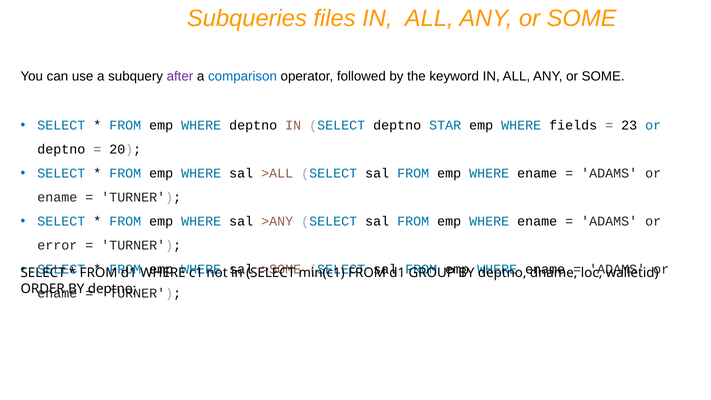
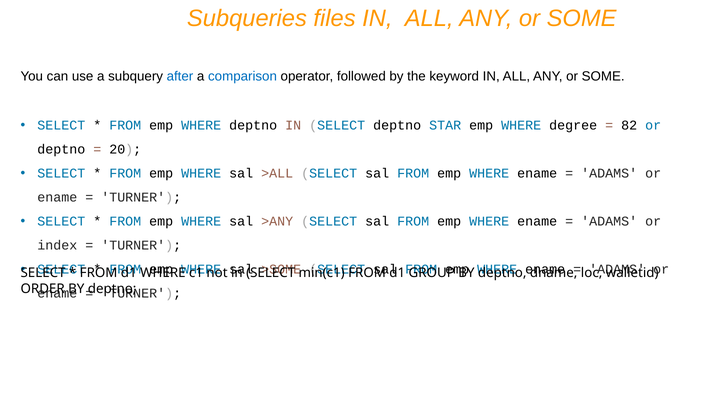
after colour: purple -> blue (180, 77)
fields: fields -> degree (573, 125)
23: 23 -> 82 (629, 125)
error: error -> index (57, 245)
